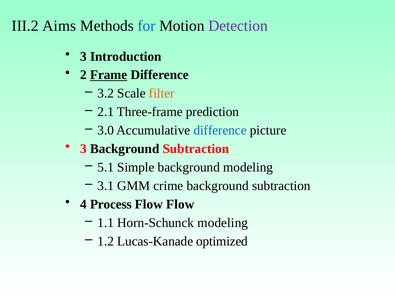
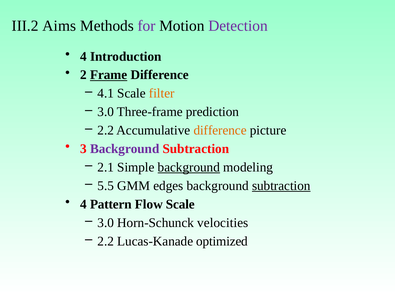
for colour: blue -> purple (147, 26)
3: 3 -> 4 (83, 56)
3.2: 3.2 -> 4.1 (106, 93)
2.1: 2.1 -> 3.0 (106, 112)
3.0: 3.0 -> 2.2 (106, 130)
difference colour: blue -> orange (220, 130)
Background colour: black -> purple (125, 148)
5.1: 5.1 -> 2.1 (106, 167)
background underline: none -> present (189, 167)
3.1: 3.1 -> 5.5 (106, 185)
crime: crime -> edges (168, 185)
subtraction underline: none -> present (281, 185)
Process: Process -> Pattern (111, 204)
Flow Flow: Flow -> Scale (180, 204)
1.1: 1.1 -> 3.0 (106, 222)
Horn-Schunck modeling: modeling -> velocities (223, 222)
1.2: 1.2 -> 2.2 (106, 241)
